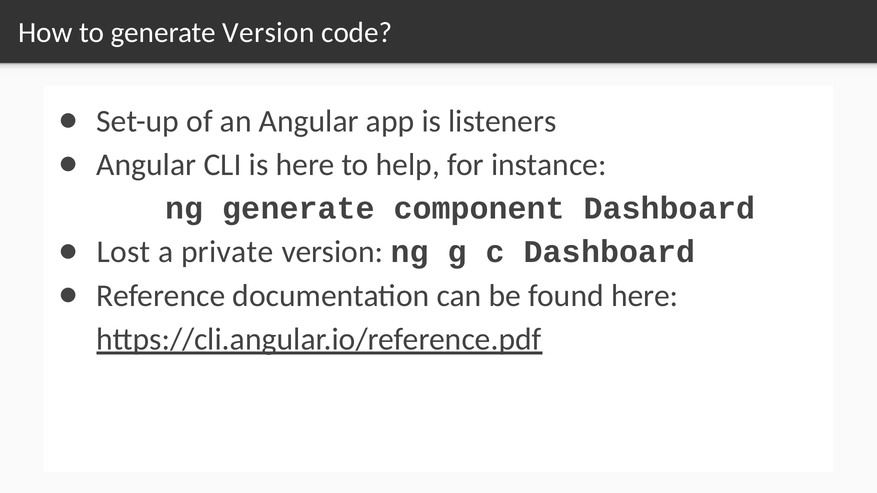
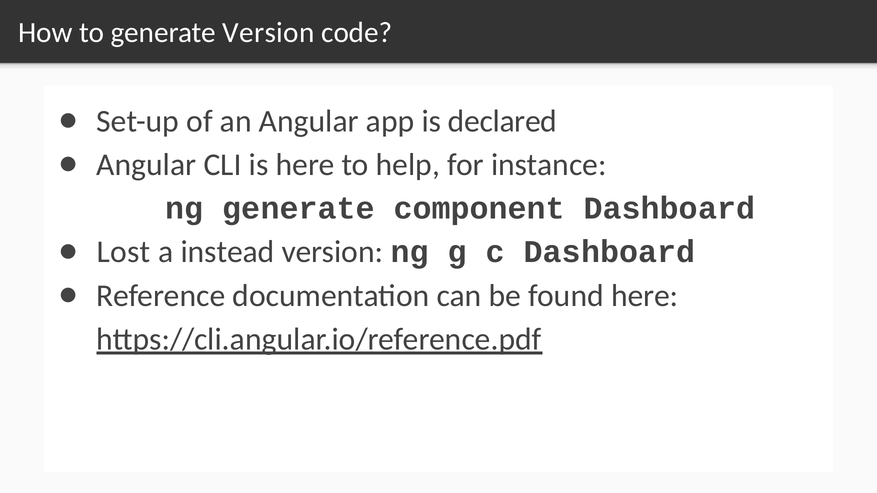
listeners: listeners -> declared (502, 121)
private: private -> instead (227, 252)
